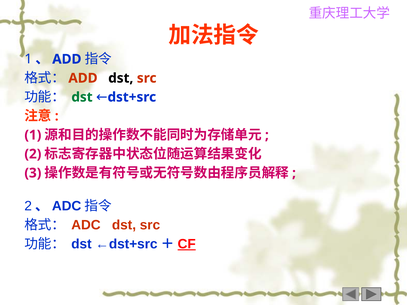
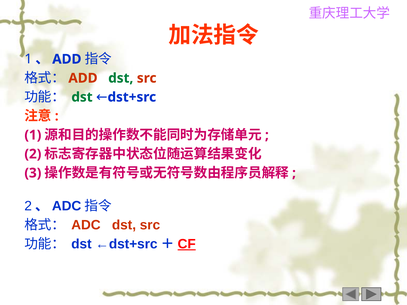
dst colour: black -> green (121, 78)
